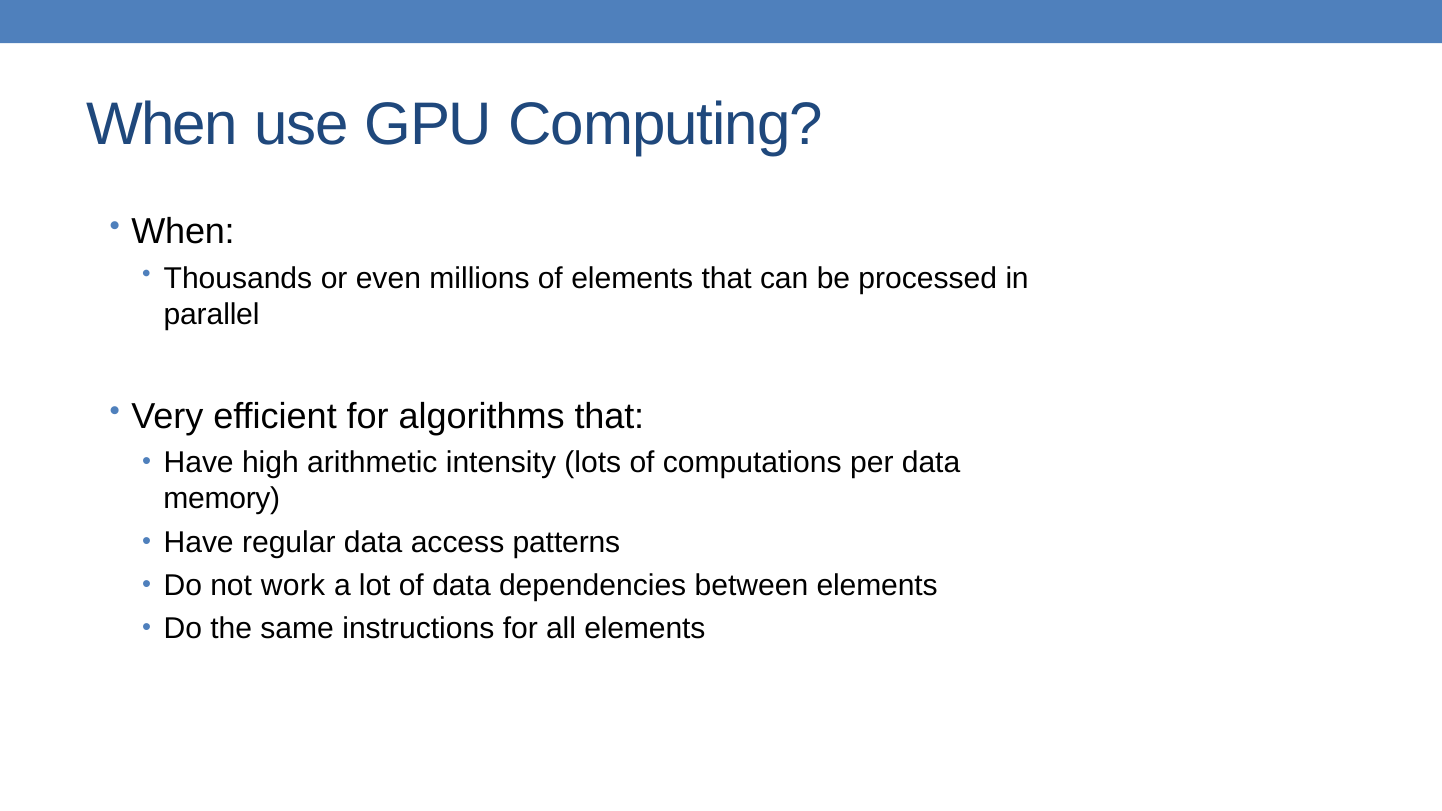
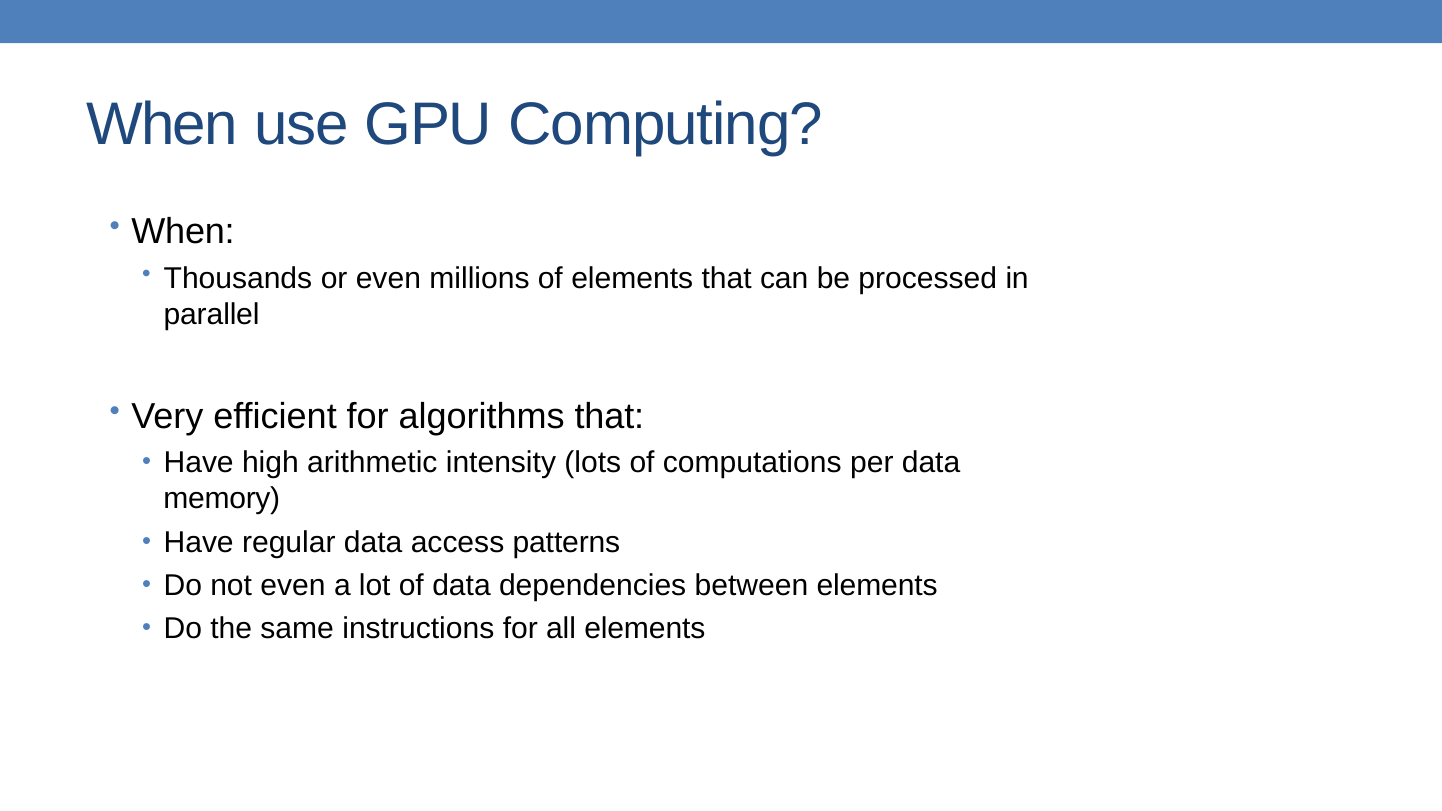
not work: work -> even (293, 586)
